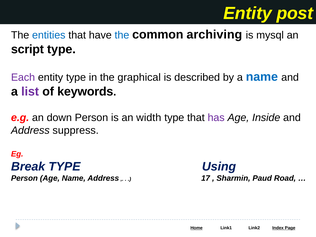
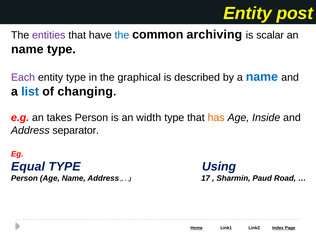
entities colour: blue -> purple (49, 35)
mysql: mysql -> scalar (270, 35)
script: script -> name (27, 49)
list colour: purple -> blue (30, 91)
keywords: keywords -> changing (85, 91)
down: down -> takes (59, 118)
has colour: purple -> orange (216, 118)
suppress: suppress -> separator (76, 130)
Break: Break -> Equal (28, 167)
